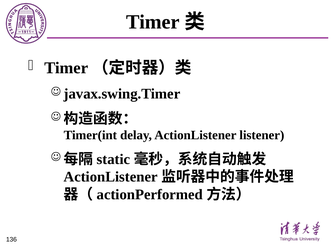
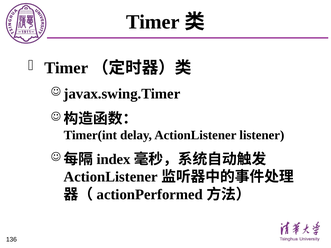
static: static -> index (114, 159)
